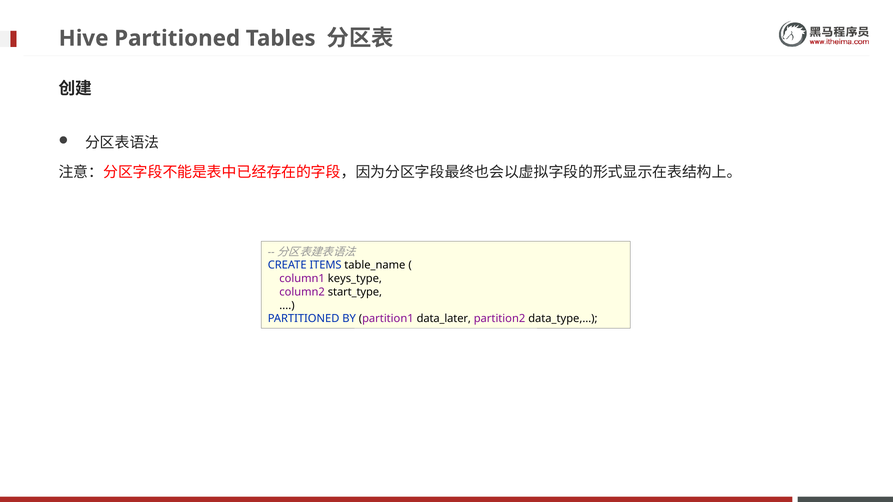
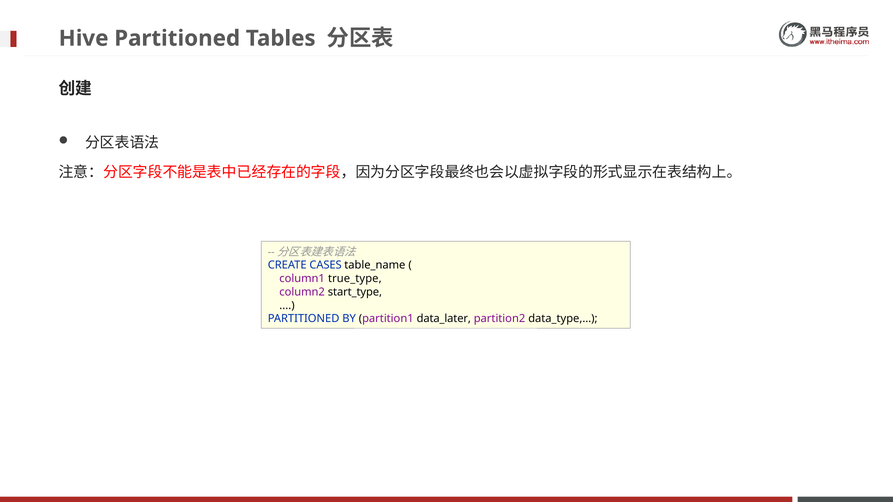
ITEMS: ITEMS -> CASES (326, 265)
keys_type: keys_type -> true_type (355, 279)
